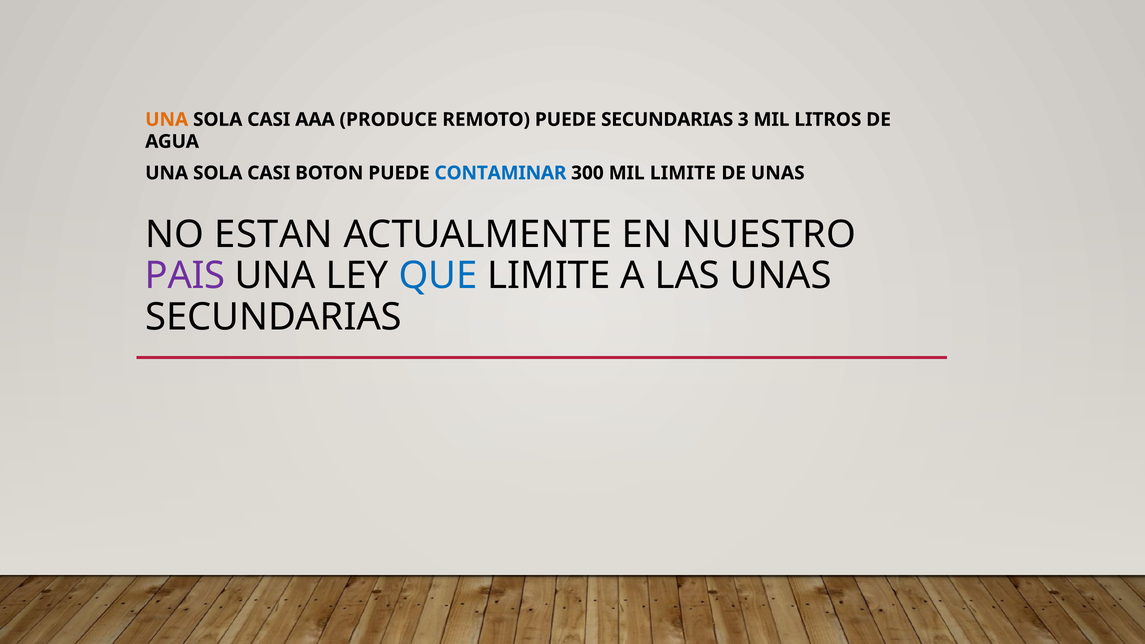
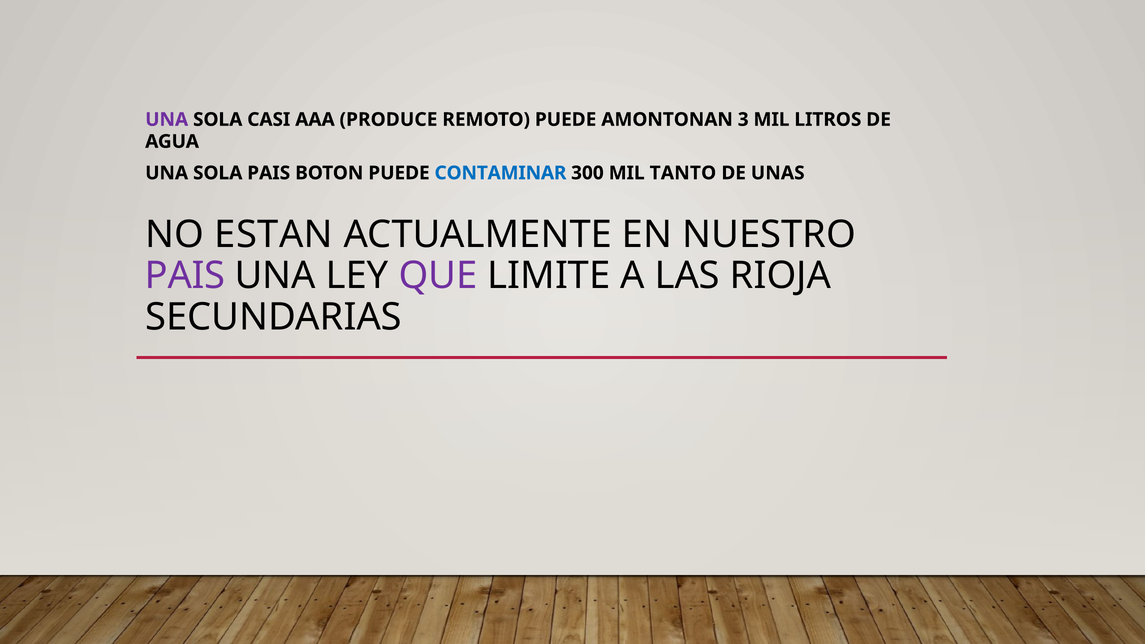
UNA colour: orange -> purple (167, 120)
PUEDE SECUNDARIAS: SECUNDARIAS -> AMONTONAN (667, 120)
CASI: CASI -> PAIS (269, 173)
MIL LIMITE: LIMITE -> TANTO (683, 173)
QUE colour: blue -> purple (438, 276)
LAS UNAS: UNAS -> RIOJA (781, 276)
